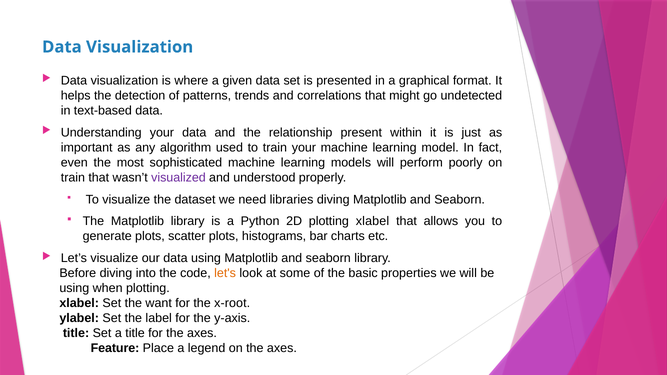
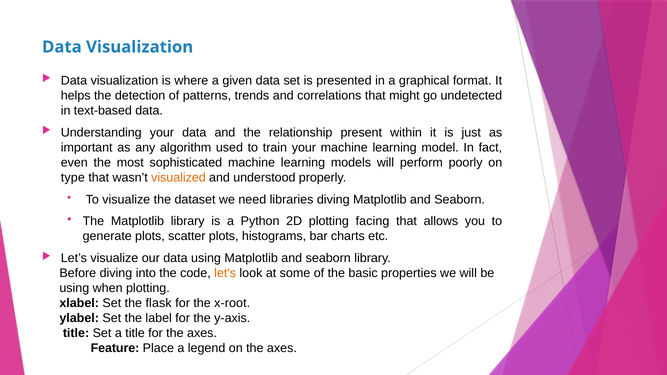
train: train -> type (73, 178)
visualized colour: purple -> orange (178, 178)
2D plotting xlabel: xlabel -> facing (373, 221)
want: want -> flask (159, 303)
